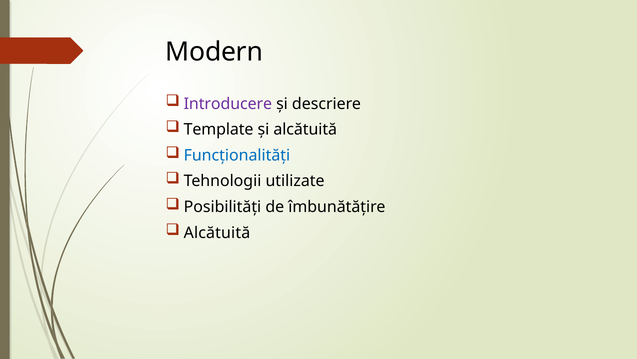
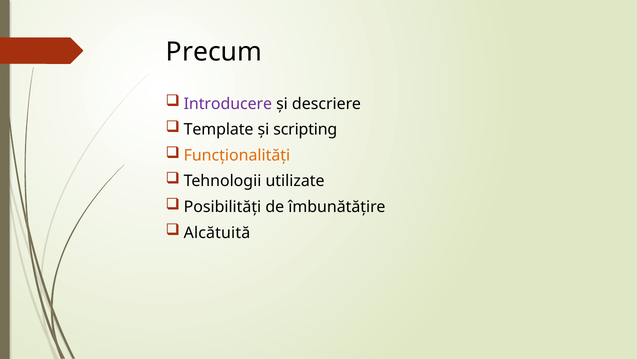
Modern: Modern -> Precum (214, 52)
și alcătuită: alcătuită -> scripting (305, 129)
Funcționalități colour: blue -> orange (237, 155)
